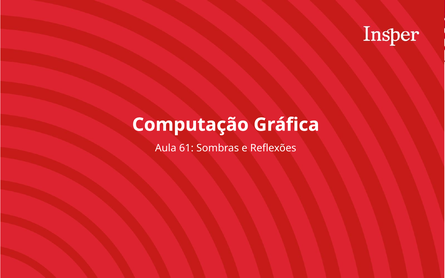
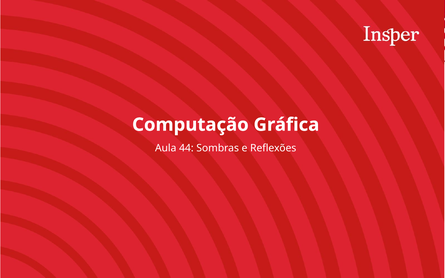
61: 61 -> 44 (186, 148)
